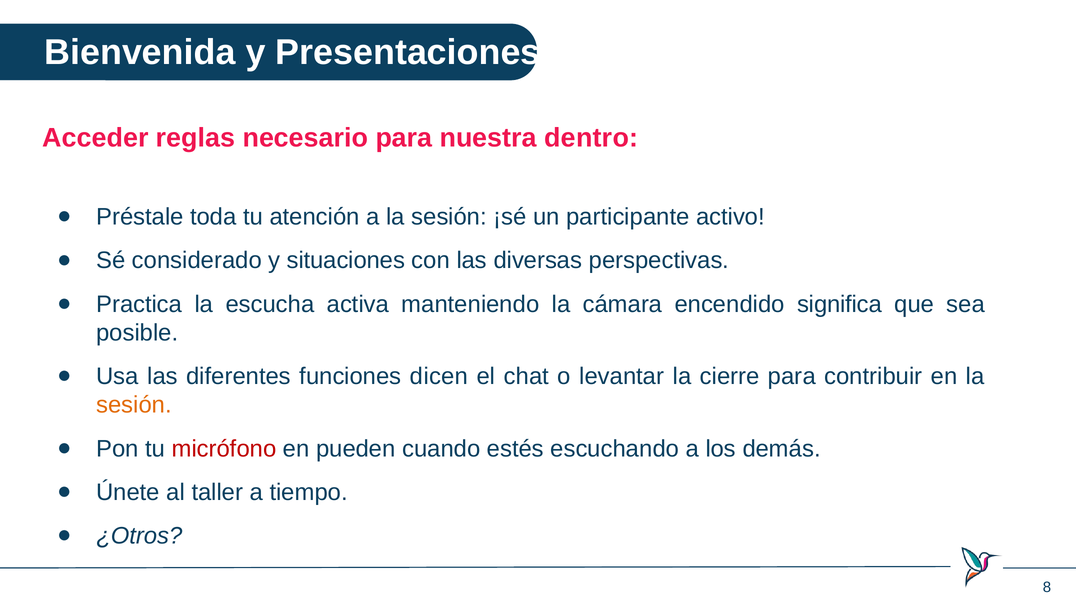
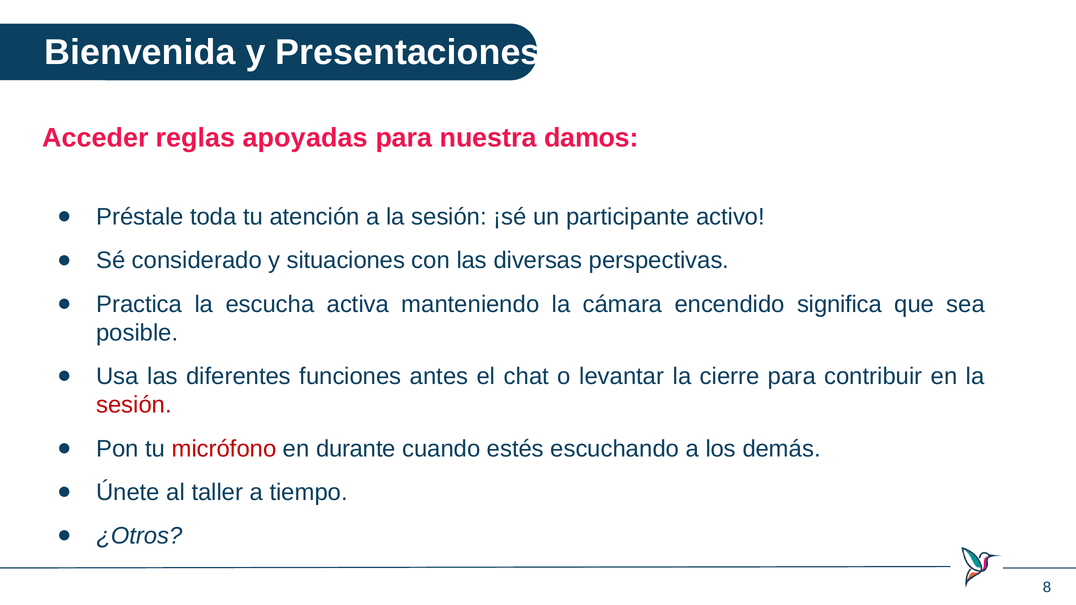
necesario: necesario -> apoyadas (305, 138)
dentro: dentro -> damos (591, 138)
dicen: dicen -> antes (439, 377)
sesión colour: orange -> red (134, 405)
pueden: pueden -> durante (356, 449)
